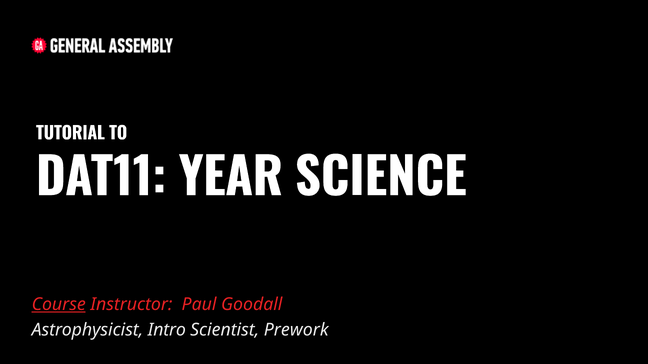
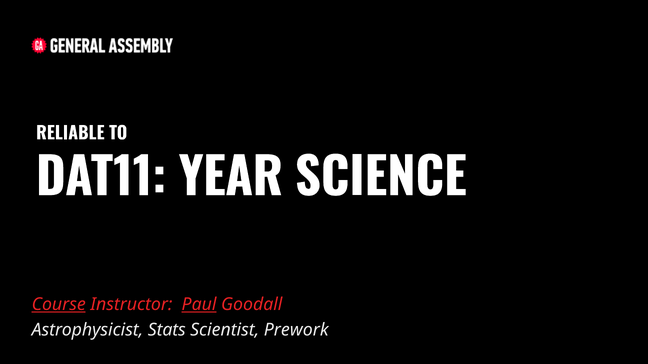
TUTORIAL: TUTORIAL -> RELIABLE (70, 133)
Paul underline: none -> present (199, 304)
Intro: Intro -> Stats (167, 330)
